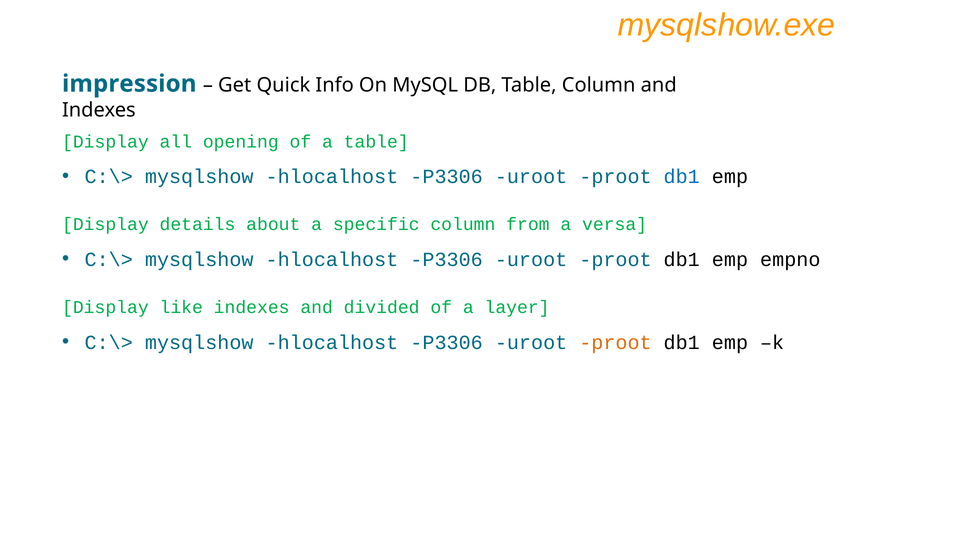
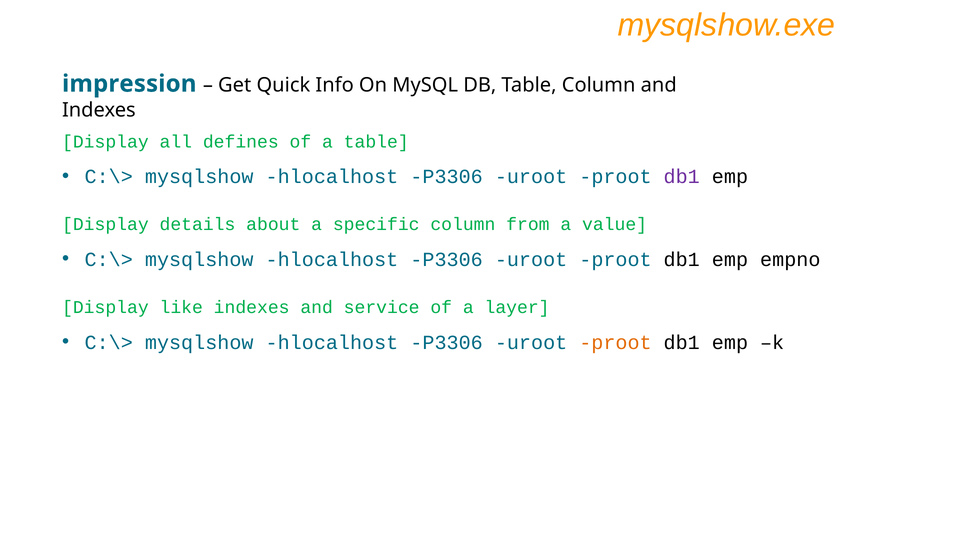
opening: opening -> defines (241, 142)
db1 colour: blue -> purple (682, 177)
versa: versa -> value (615, 225)
divided: divided -> service (382, 308)
